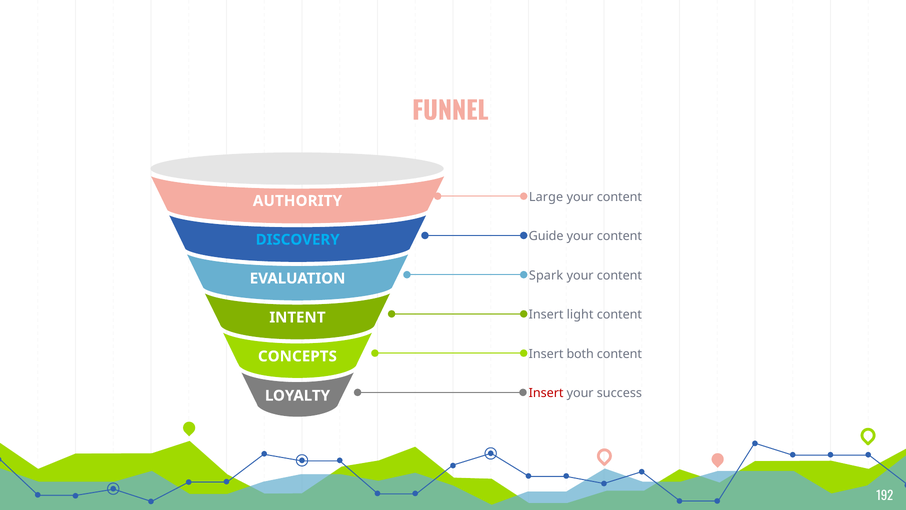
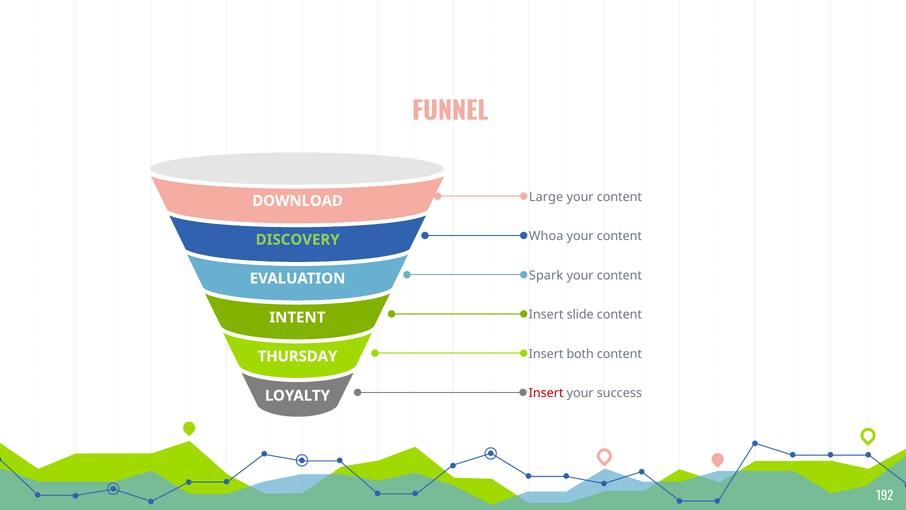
AUTHORITY: AUTHORITY -> DOWNLOAD (298, 201)
Guide: Guide -> Whoa (546, 236)
DISCOVERY colour: light blue -> light green (298, 240)
light: light -> slide (580, 315)
CONCEPTS: CONCEPTS -> THURSDAY (298, 356)
